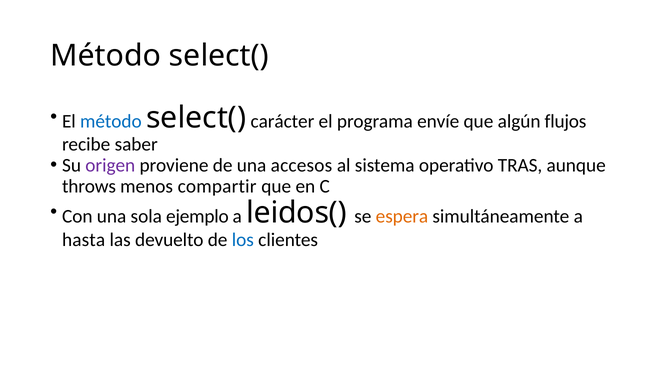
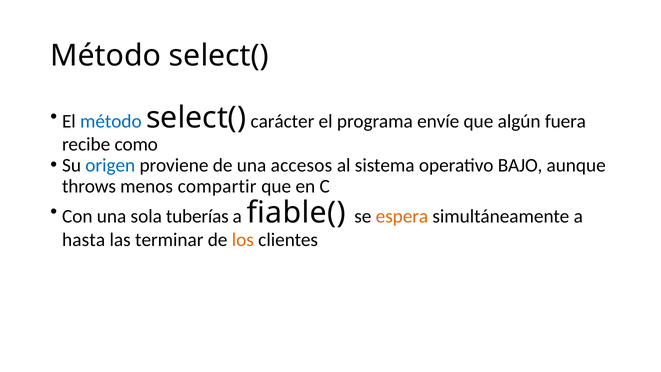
flujos: flujos -> fuera (565, 121)
saber: saber -> como (136, 144)
origen colour: purple -> blue (110, 165)
TRAS: TRAS -> BAJO (520, 165)
ejemplo: ejemplo -> tuberías (197, 216)
leidos(: leidos( -> fiable( (296, 213)
devuelto: devuelto -> terminar (169, 240)
los colour: blue -> orange (243, 240)
